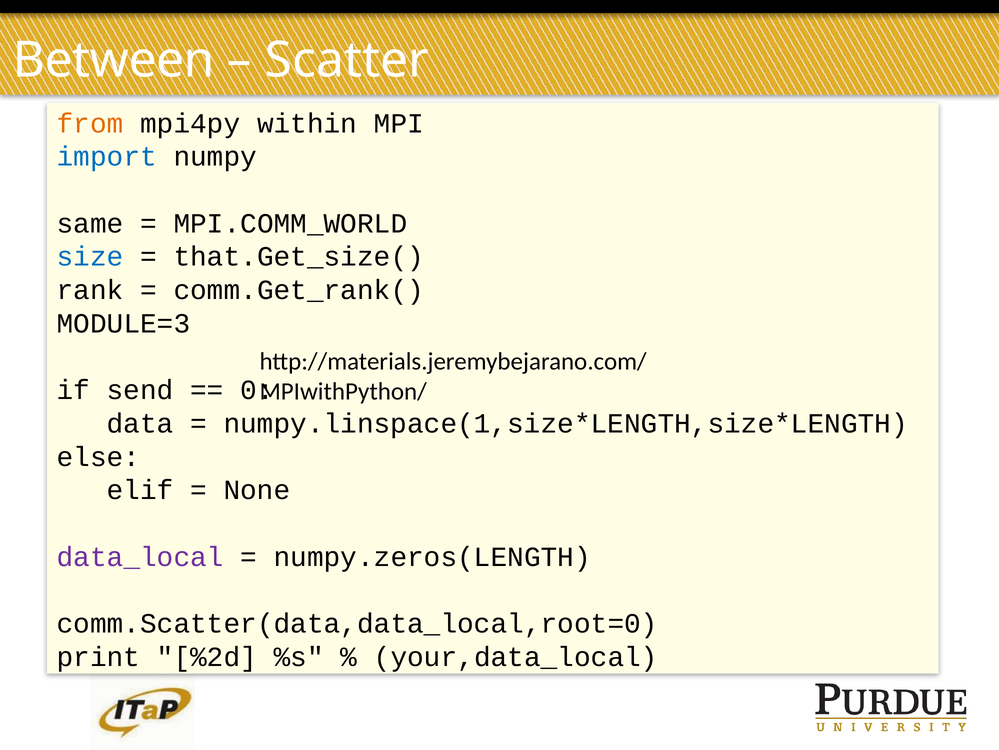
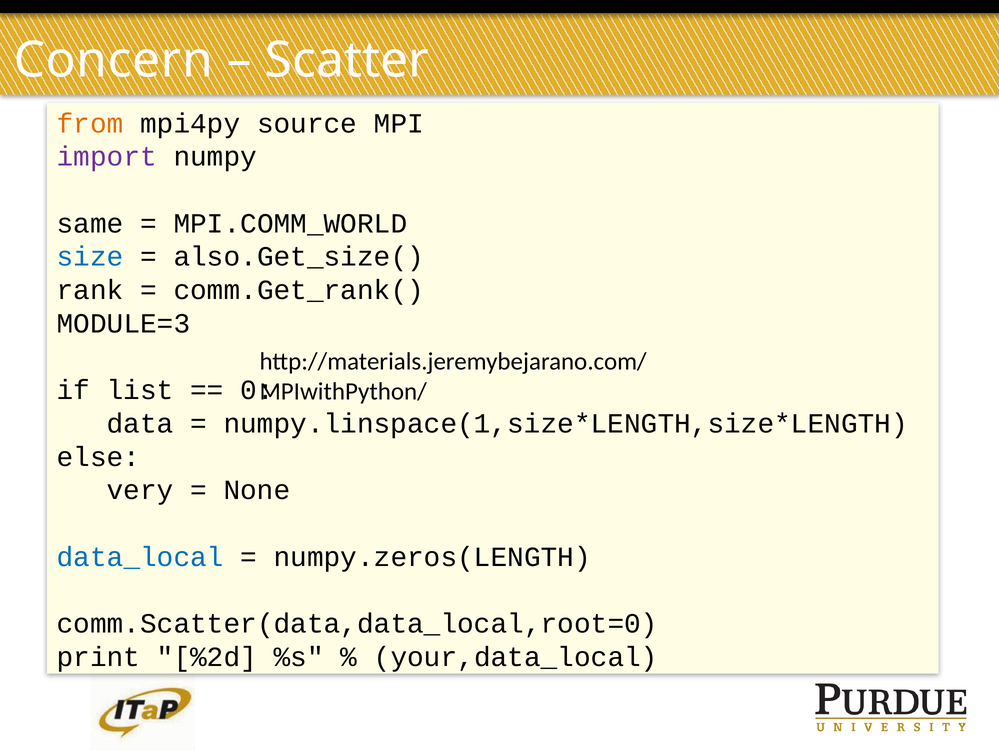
Between: Between -> Concern (113, 60)
within: within -> source (307, 123)
import colour: blue -> purple (107, 157)
that.Get_size(: that.Get_size( -> also.Get_size( (299, 257)
send: send -> list (140, 390)
elif: elif -> very (140, 490)
data_local colour: purple -> blue (140, 556)
